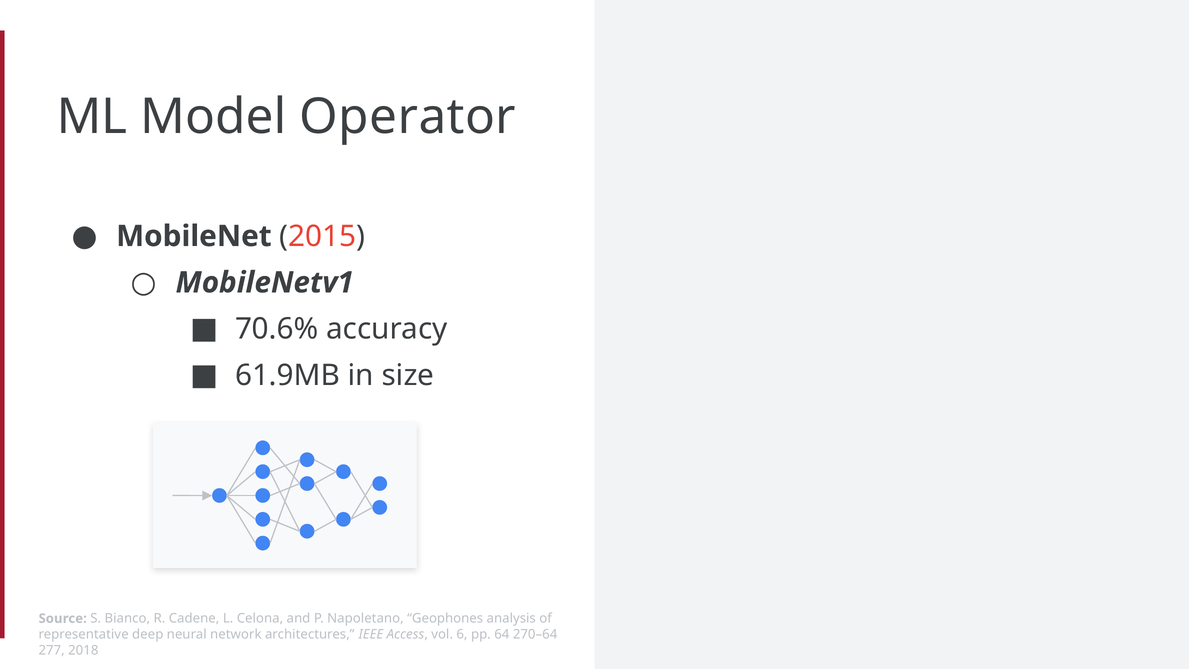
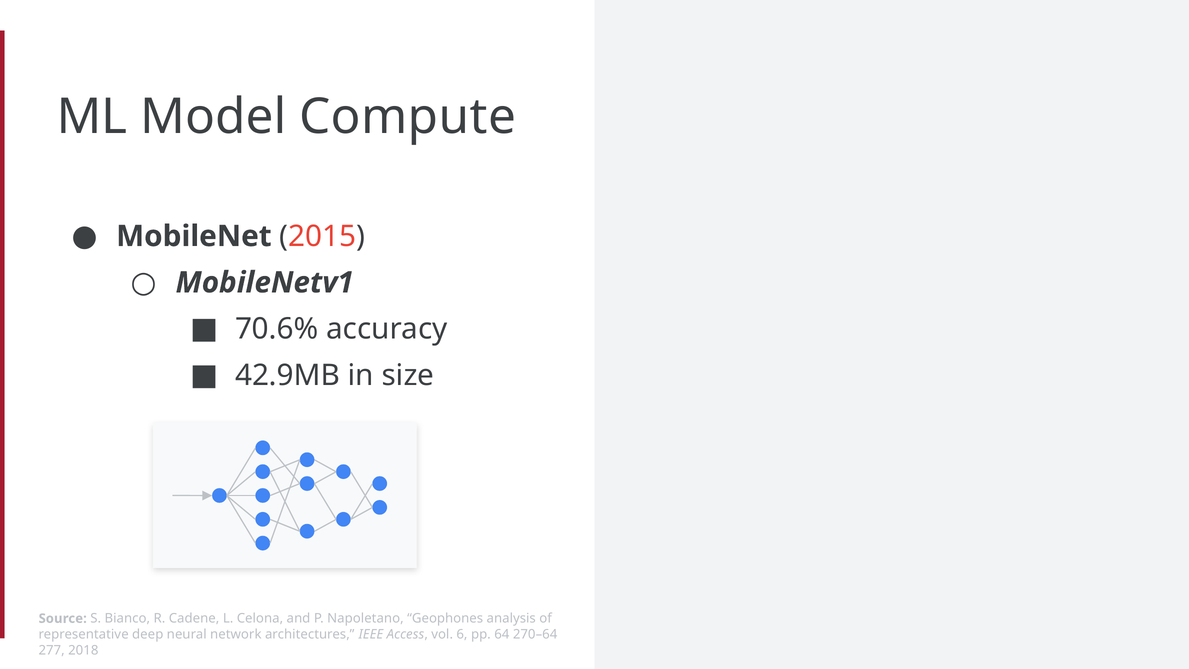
Operator: Operator -> Compute (408, 117)
61.9MB: 61.9MB -> 42.9MB (288, 375)
